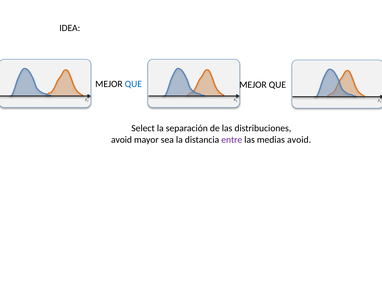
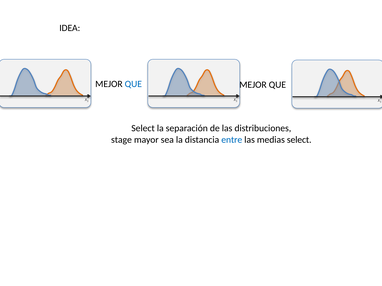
avoid: avoid -> stage (121, 140)
entre colour: purple -> blue (232, 140)
medias avoid: avoid -> select (299, 140)
